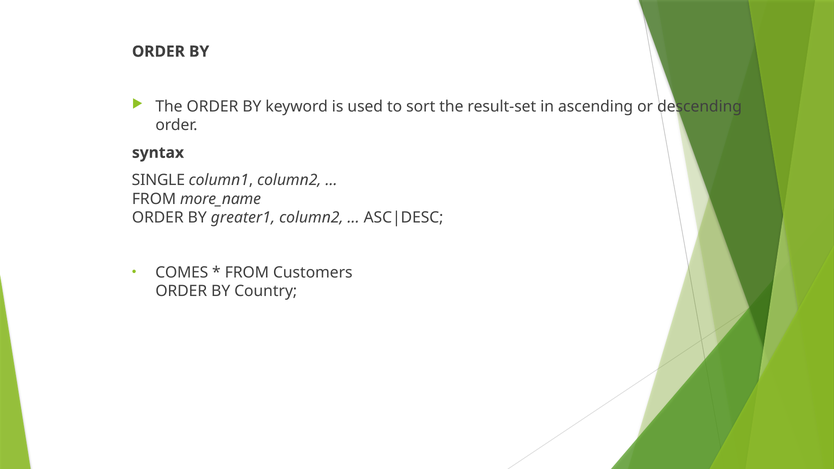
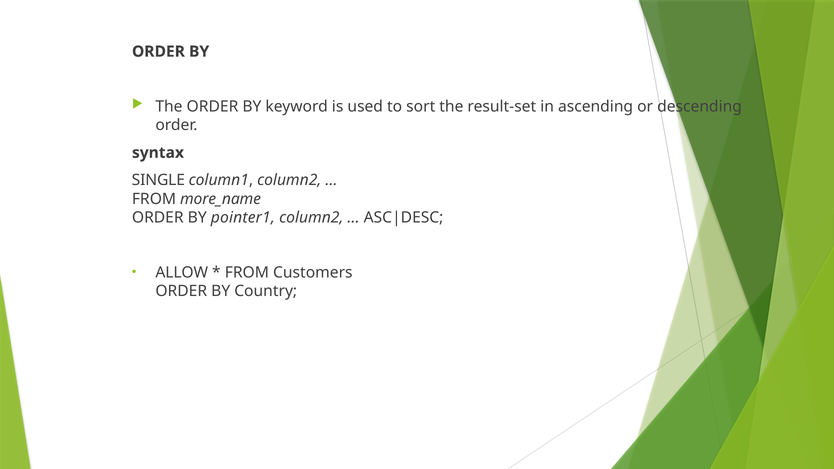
greater1: greater1 -> pointer1 (243, 218)
COMES: COMES -> ALLOW (182, 273)
